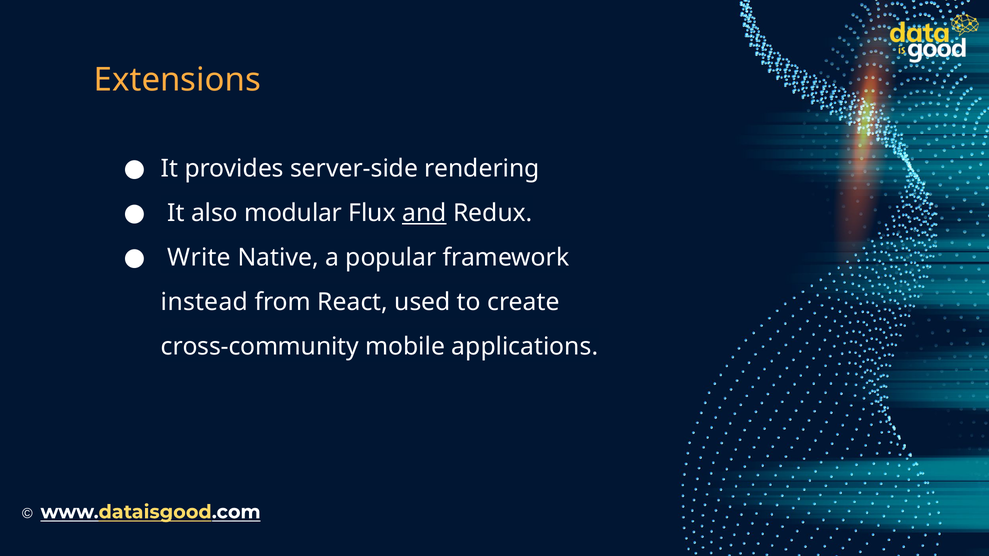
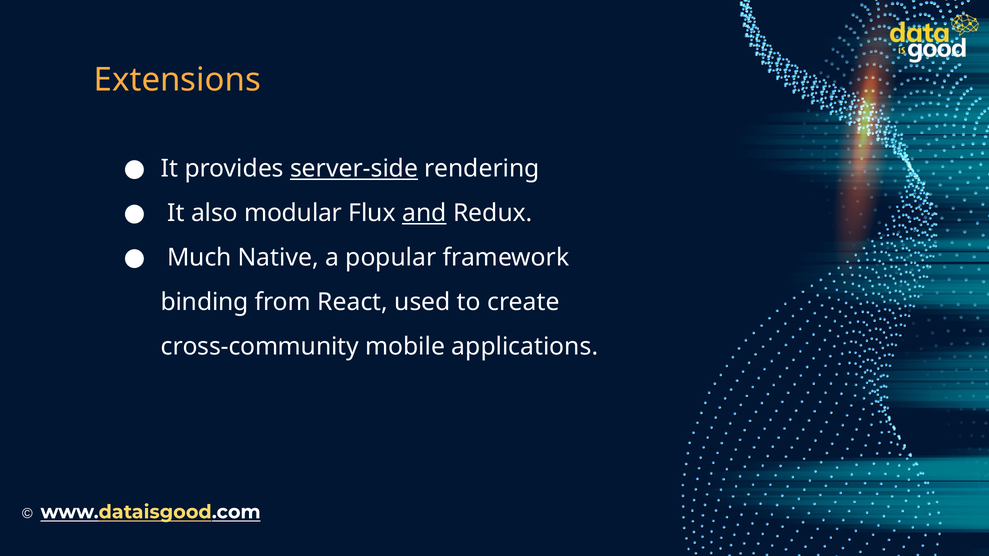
server-side underline: none -> present (354, 169)
Write: Write -> Much (199, 258)
instead: instead -> binding (205, 302)
